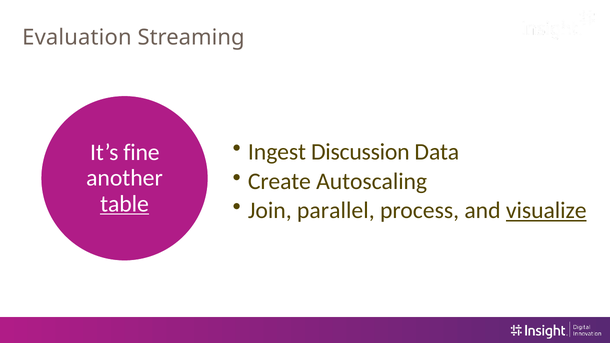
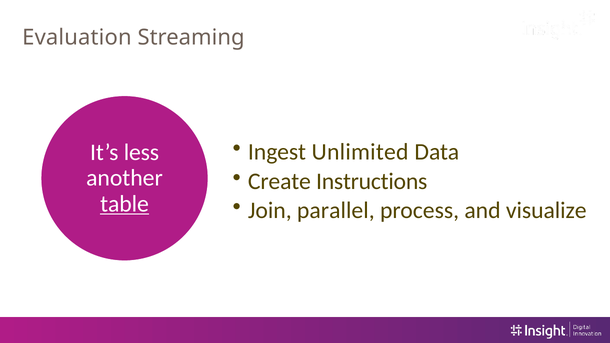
Discussion: Discussion -> Unlimited (360, 152)
fine: fine -> less (141, 153)
Autoscaling: Autoscaling -> Instructions (372, 181)
visualize underline: present -> none (546, 210)
